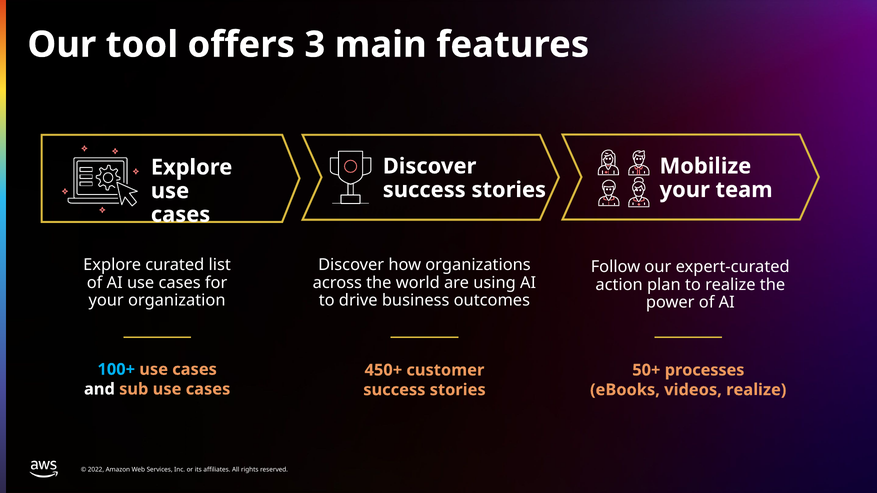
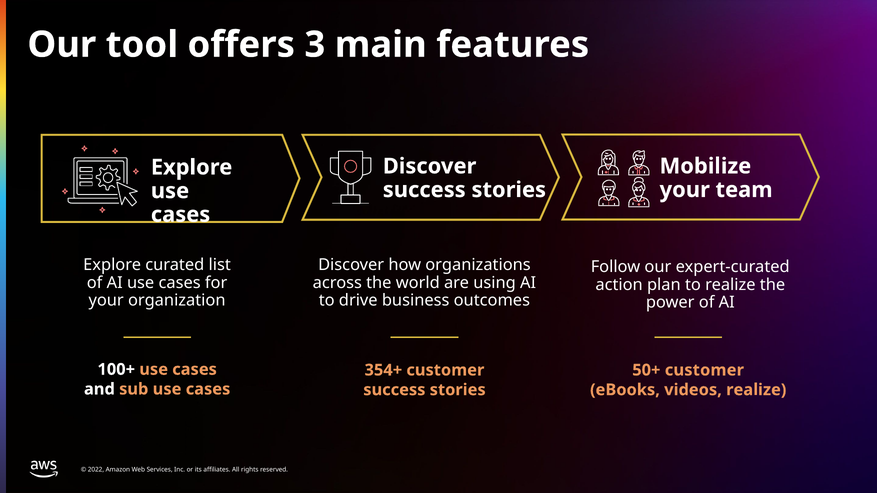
100+ colour: light blue -> white (116, 370)
450+: 450+ -> 354+ (383, 370)
50+ processes: processes -> customer (704, 370)
